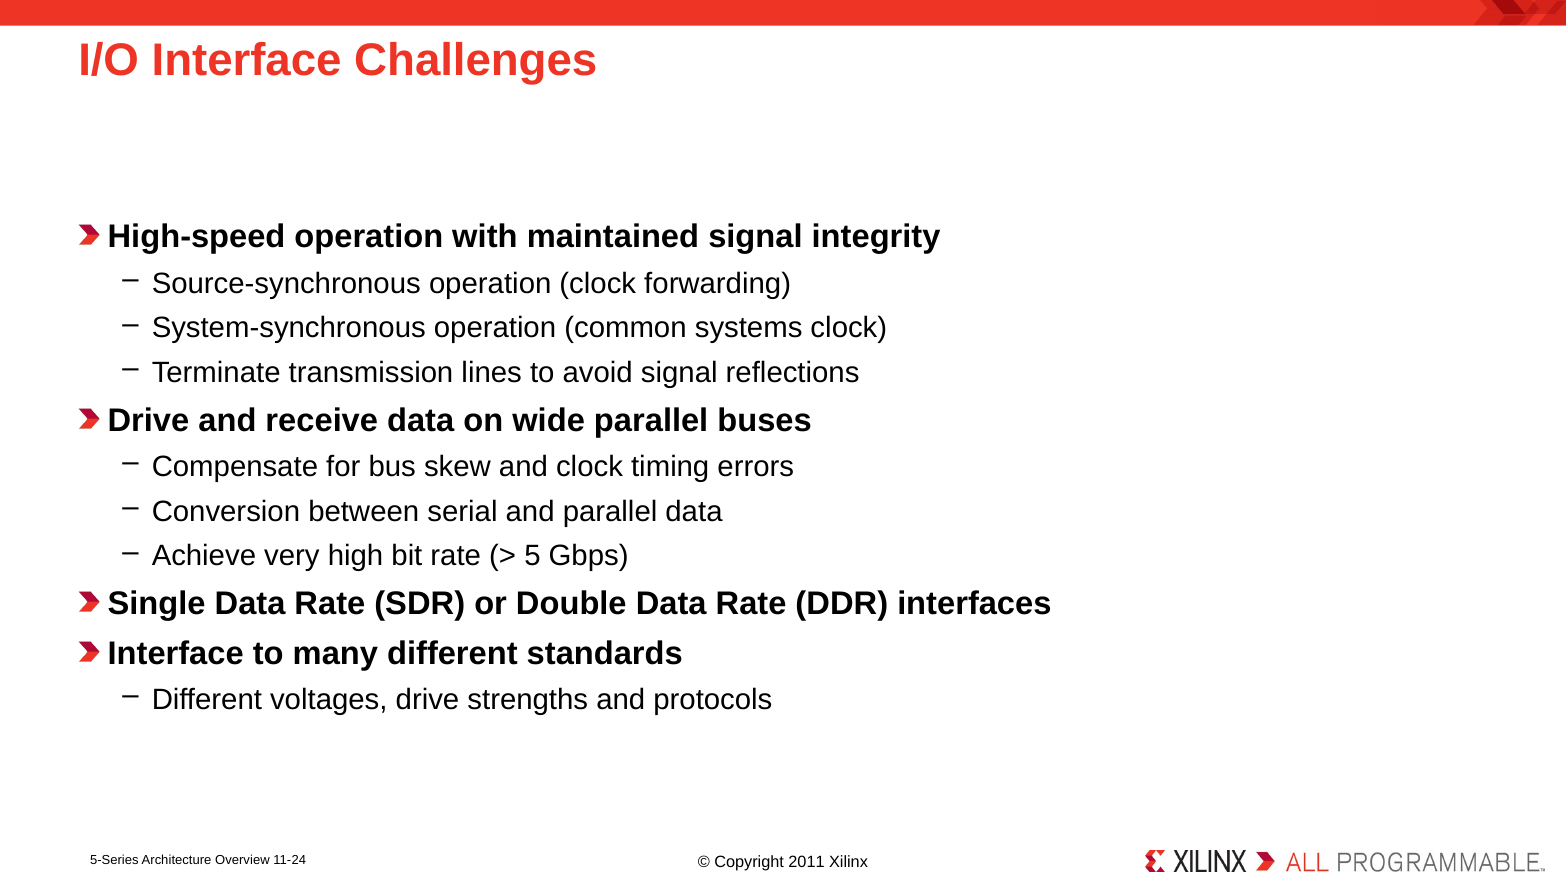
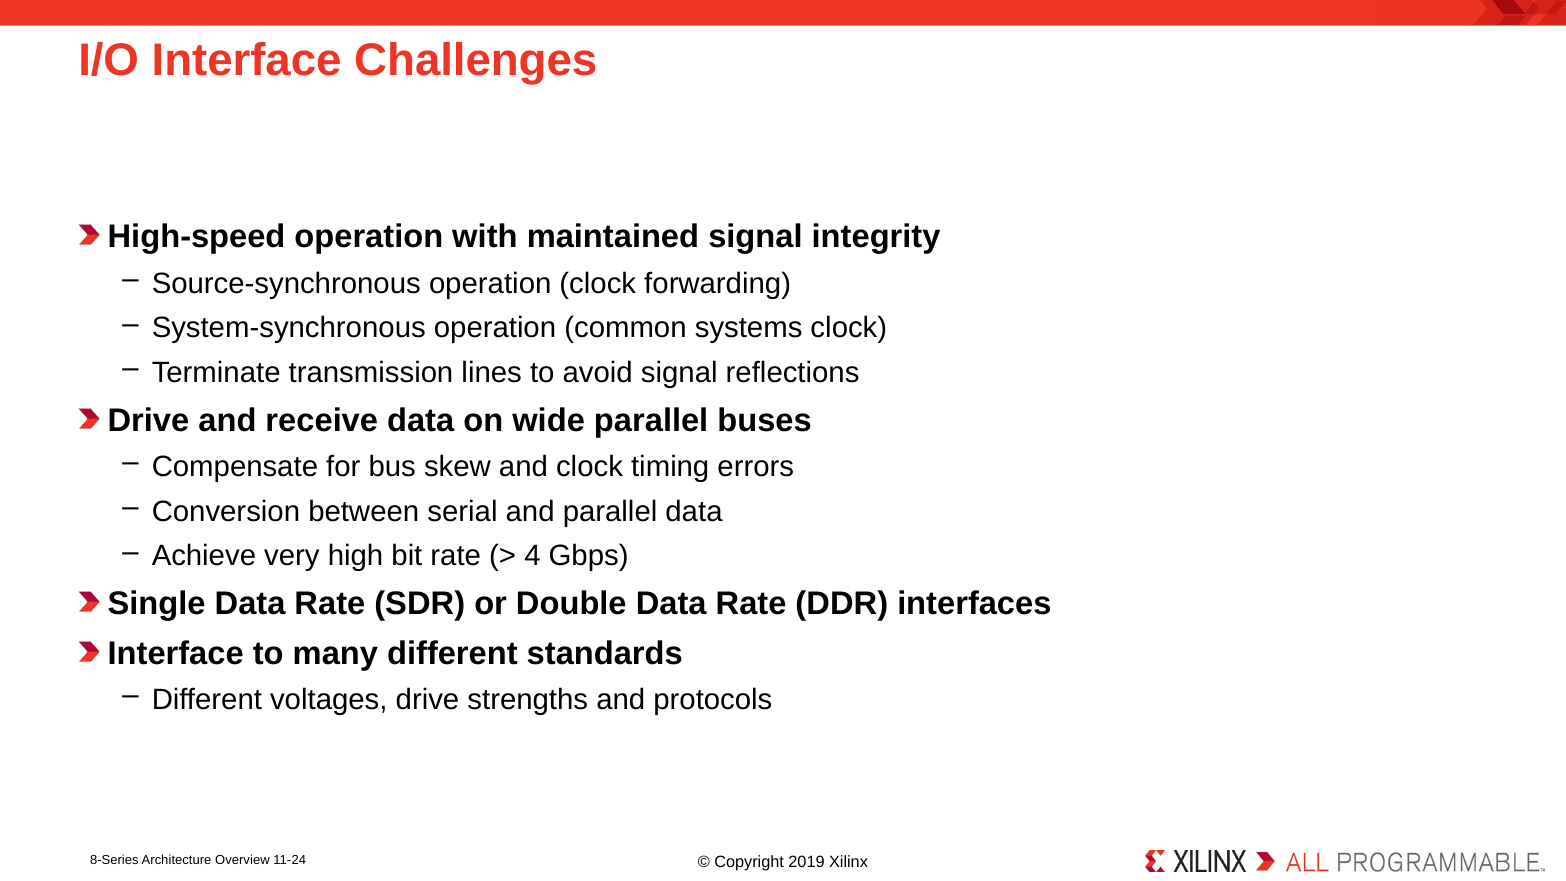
5: 5 -> 4 (532, 556)
5-Series: 5-Series -> 8-Series (114, 860)
2011: 2011 -> 2019 (807, 862)
